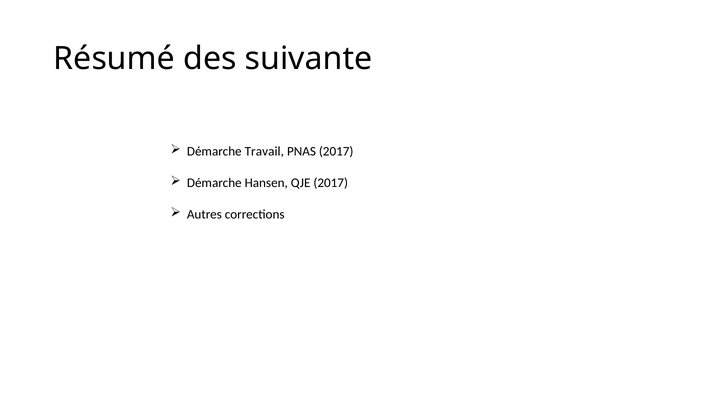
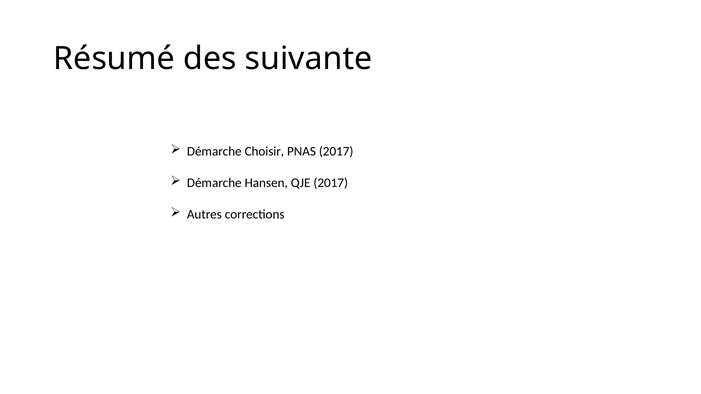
Travail: Travail -> Choisir (264, 151)
